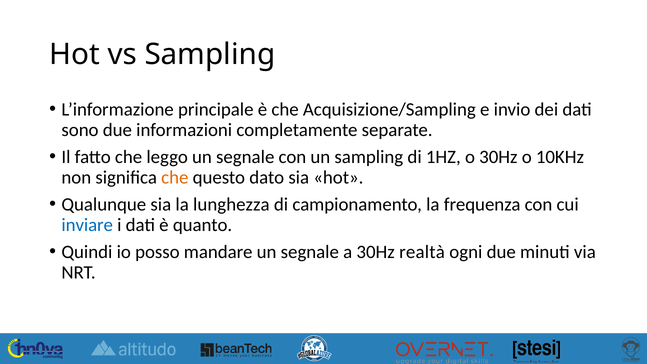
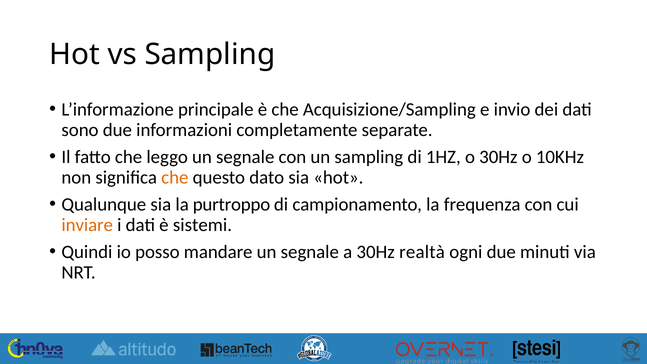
lunghezza: lunghezza -> purtroppo (231, 204)
inviare colour: blue -> orange (87, 225)
quanto: quanto -> sistemi (202, 225)
